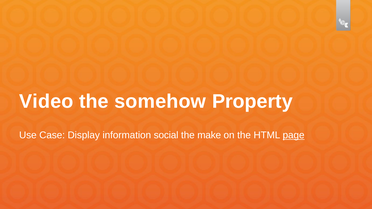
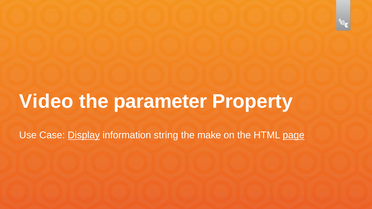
somehow: somehow -> parameter (160, 101)
Display underline: none -> present (84, 135)
social: social -> string (166, 135)
